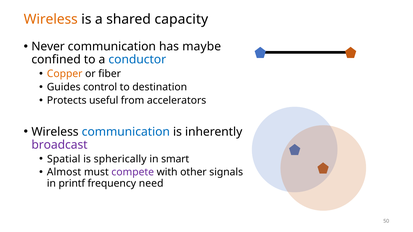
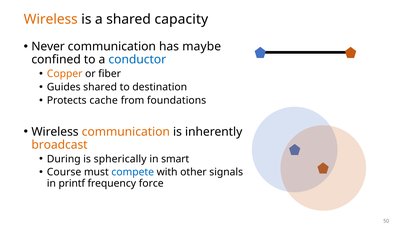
Guides control: control -> shared (100, 87)
useful: useful -> cache (104, 101)
accelerators: accelerators -> foundations (177, 101)
communication colour: blue -> orange (126, 132)
broadcast colour: purple -> orange (60, 145)
Spatial: Spatial -> During (64, 159)
Almost: Almost -> Course (64, 172)
compete colour: purple -> blue (133, 172)
need: need -> force (151, 184)
